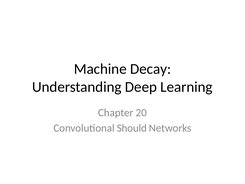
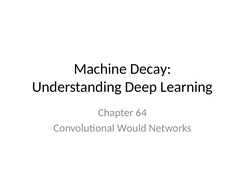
20: 20 -> 64 (141, 113)
Should: Should -> Would (132, 128)
